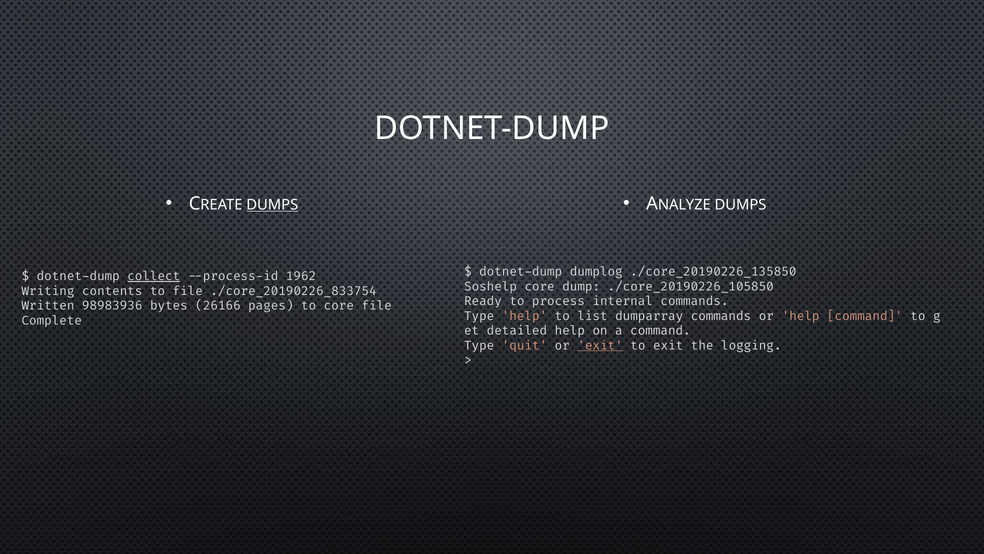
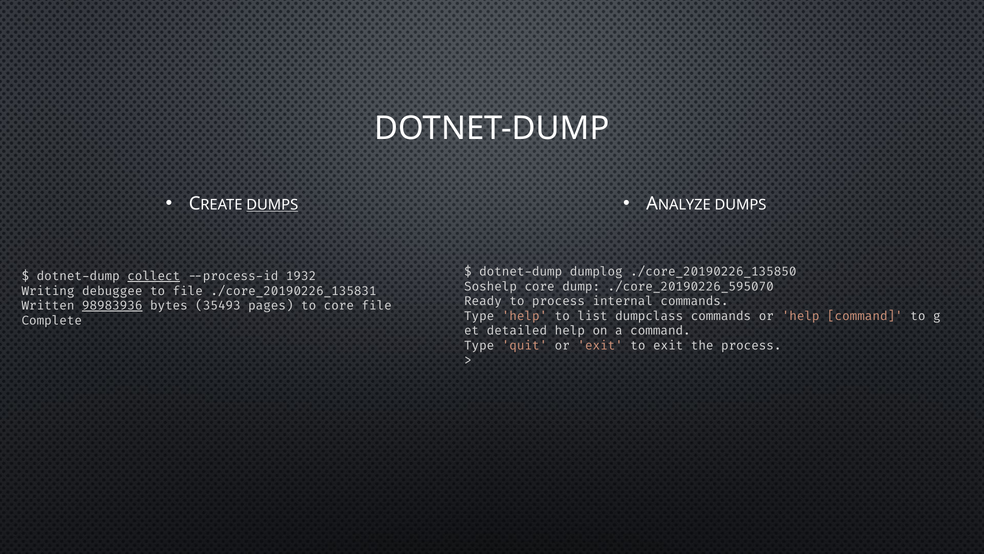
1962: 1962 -> 1932 (301, 276)
./core_20190226_105850: ./core_20190226_105850 -> ./core_20190226_595070 (691, 286)
contents: contents -> debuggee (112, 291)
./core_20190226_833754: ./core_20190226_833754 -> ./core_20190226_135831 (294, 291)
98983936 underline: none -> present (112, 306)
26166: 26166 -> 35493 (218, 306)
dumparray: dumparray -> dumpclass (649, 316)
exit underline: present -> none (600, 345)
the logging: logging -> process (751, 345)
